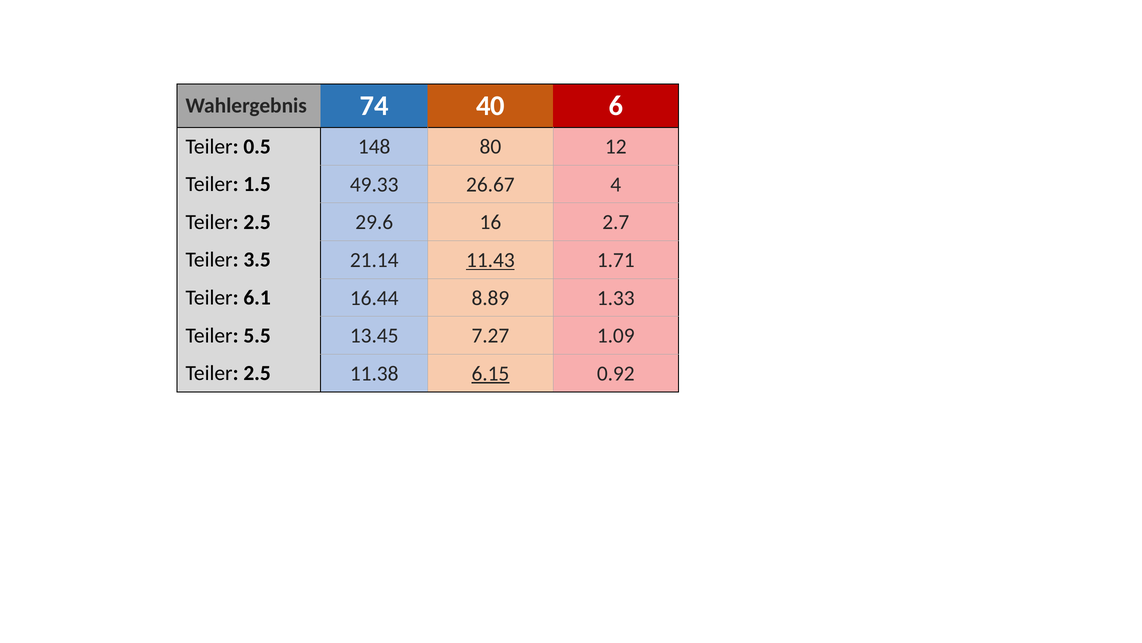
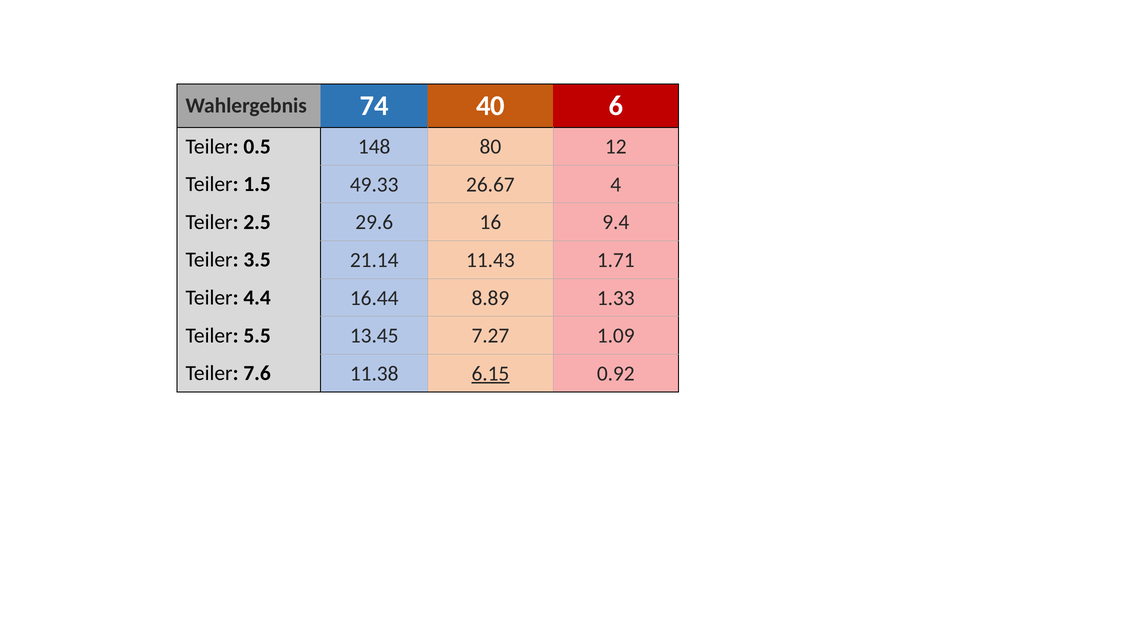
2.7: 2.7 -> 9.4 (616, 222)
11.43 underline: present -> none (490, 260)
6.1: 6.1 -> 4.4 (257, 297)
2.5: 2.5 -> 7.6 (257, 373)
